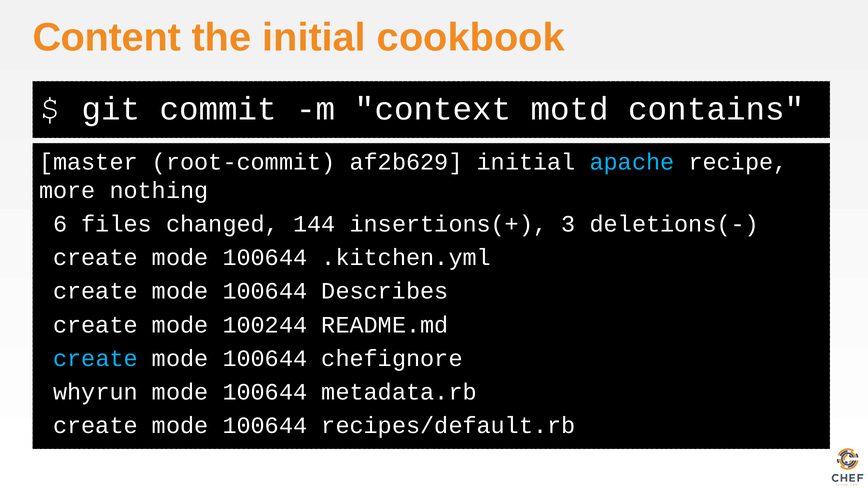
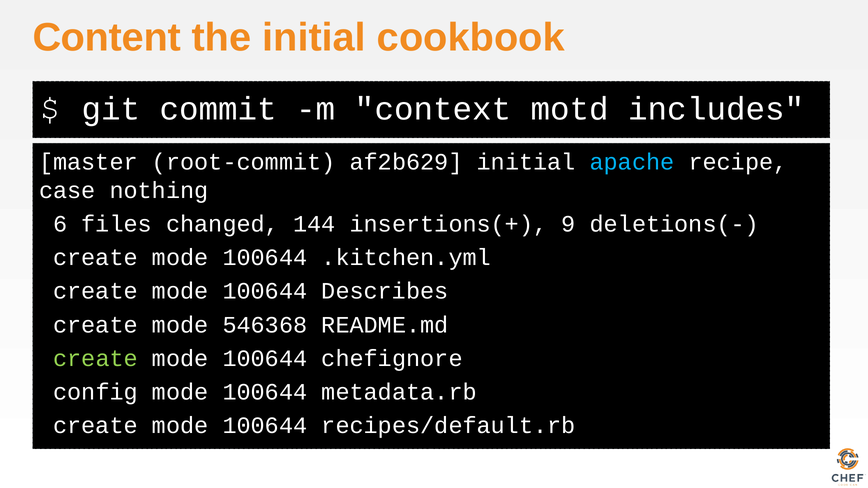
contains: contains -> includes (716, 109)
more: more -> case (67, 190)
3: 3 -> 9 (568, 224)
100244: 100244 -> 546368 (265, 325)
create colour: light blue -> light green (96, 359)
whyrun: whyrun -> config (96, 392)
